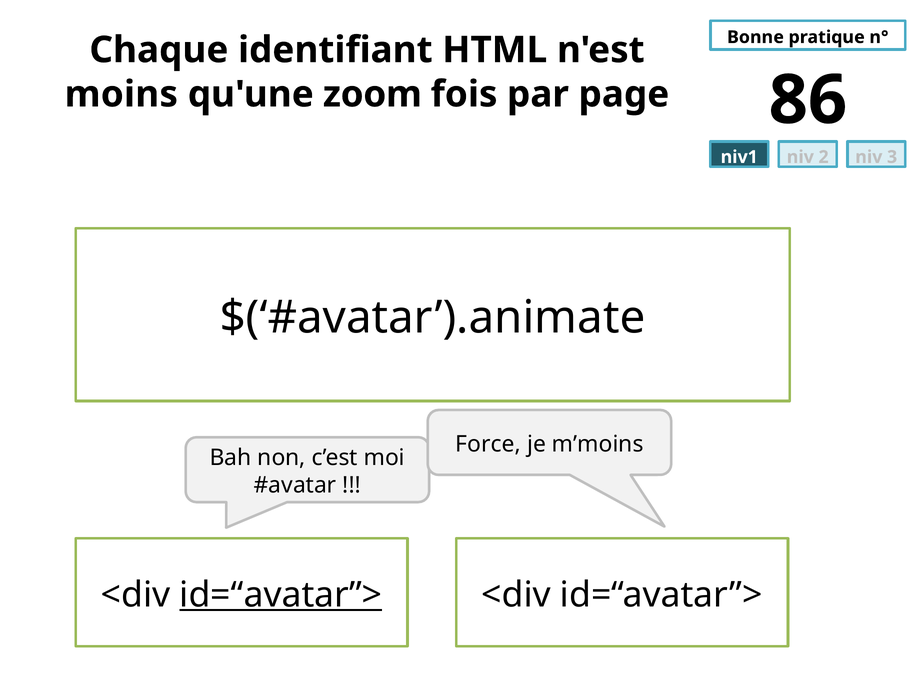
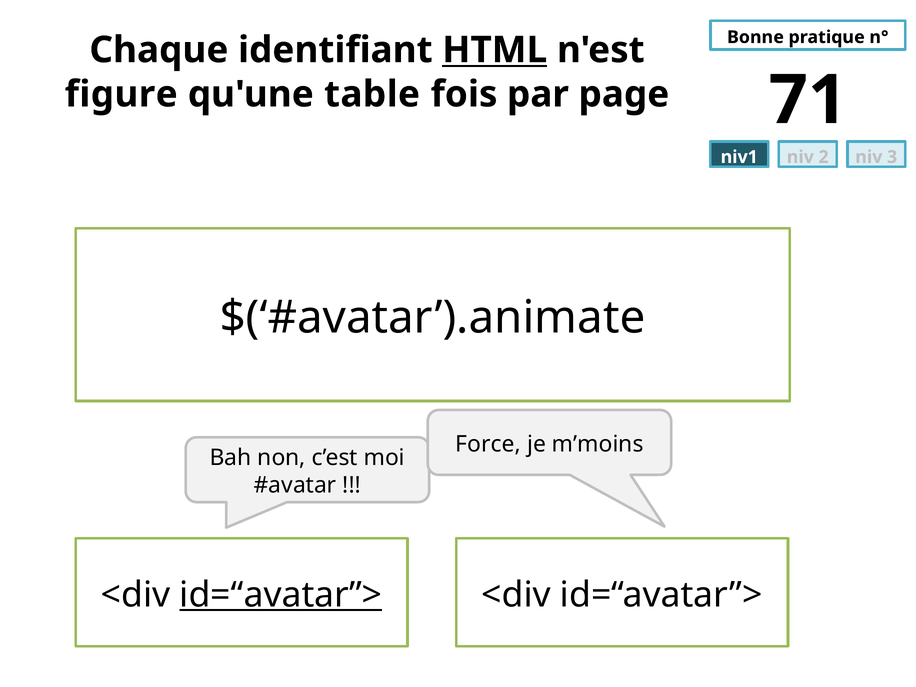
HTML underline: none -> present (495, 50)
moins: moins -> figure (121, 94)
zoom: zoom -> table (372, 94)
86: 86 -> 71 (808, 100)
